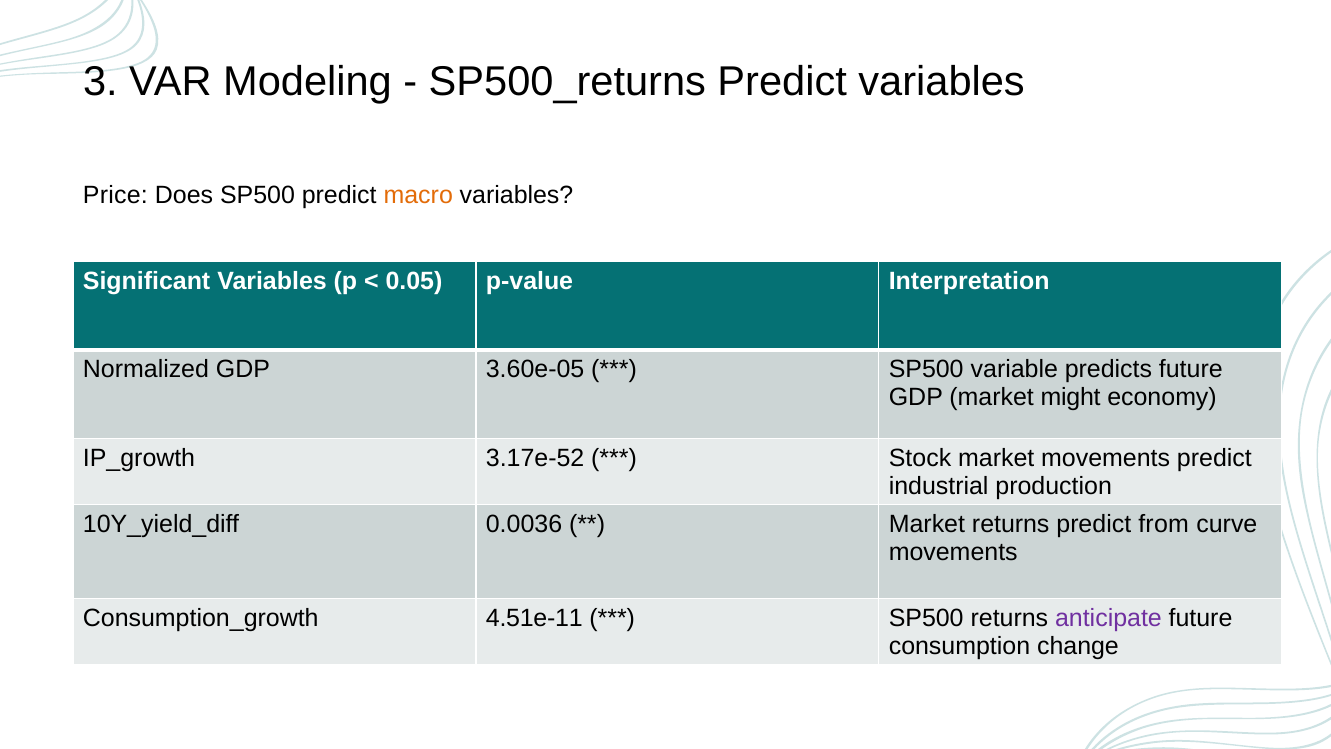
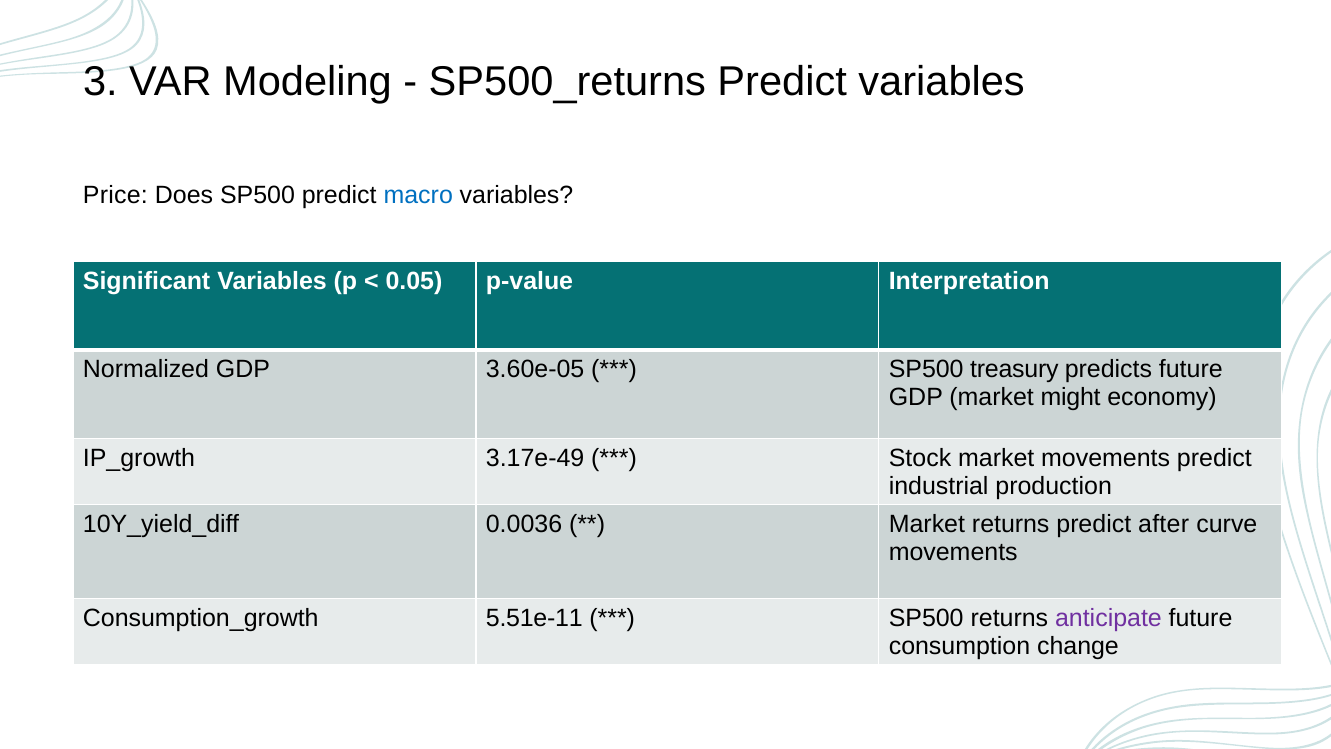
macro colour: orange -> blue (418, 195)
variable: variable -> treasury (1014, 370)
3.17e-52: 3.17e-52 -> 3.17e-49 (535, 458)
from: from -> after (1164, 524)
4.51e-11: 4.51e-11 -> 5.51e-11 (534, 618)
